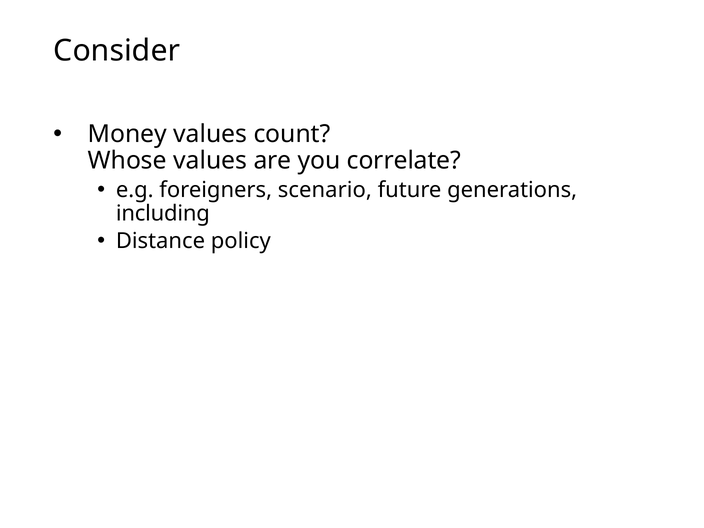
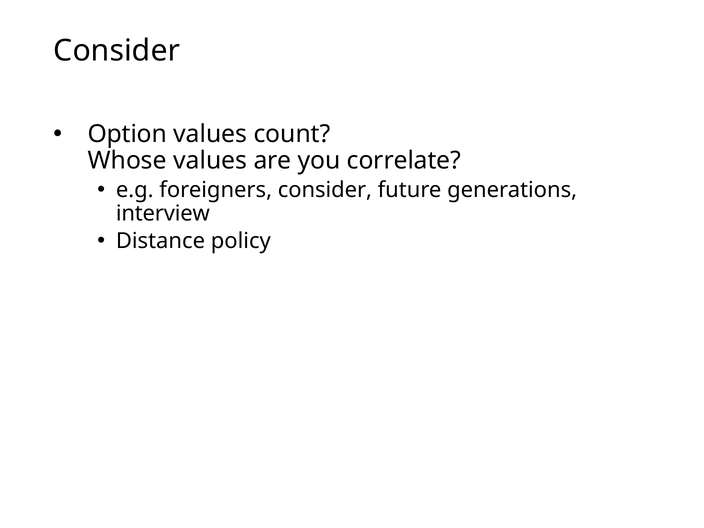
Money: Money -> Option (127, 134)
foreigners scenario: scenario -> consider (325, 190)
including: including -> interview (163, 214)
